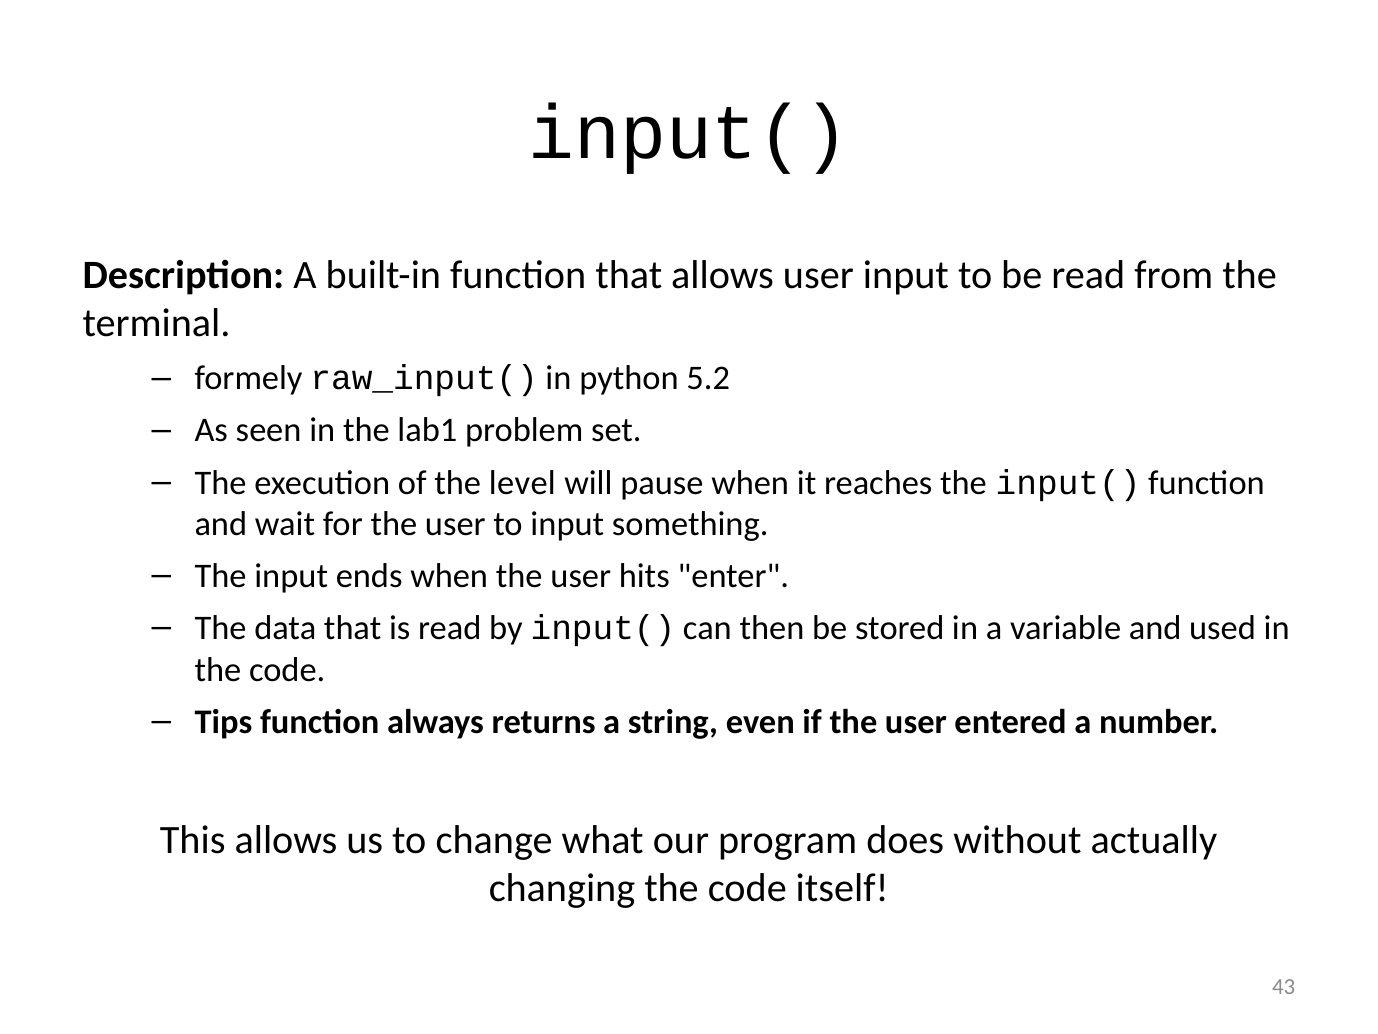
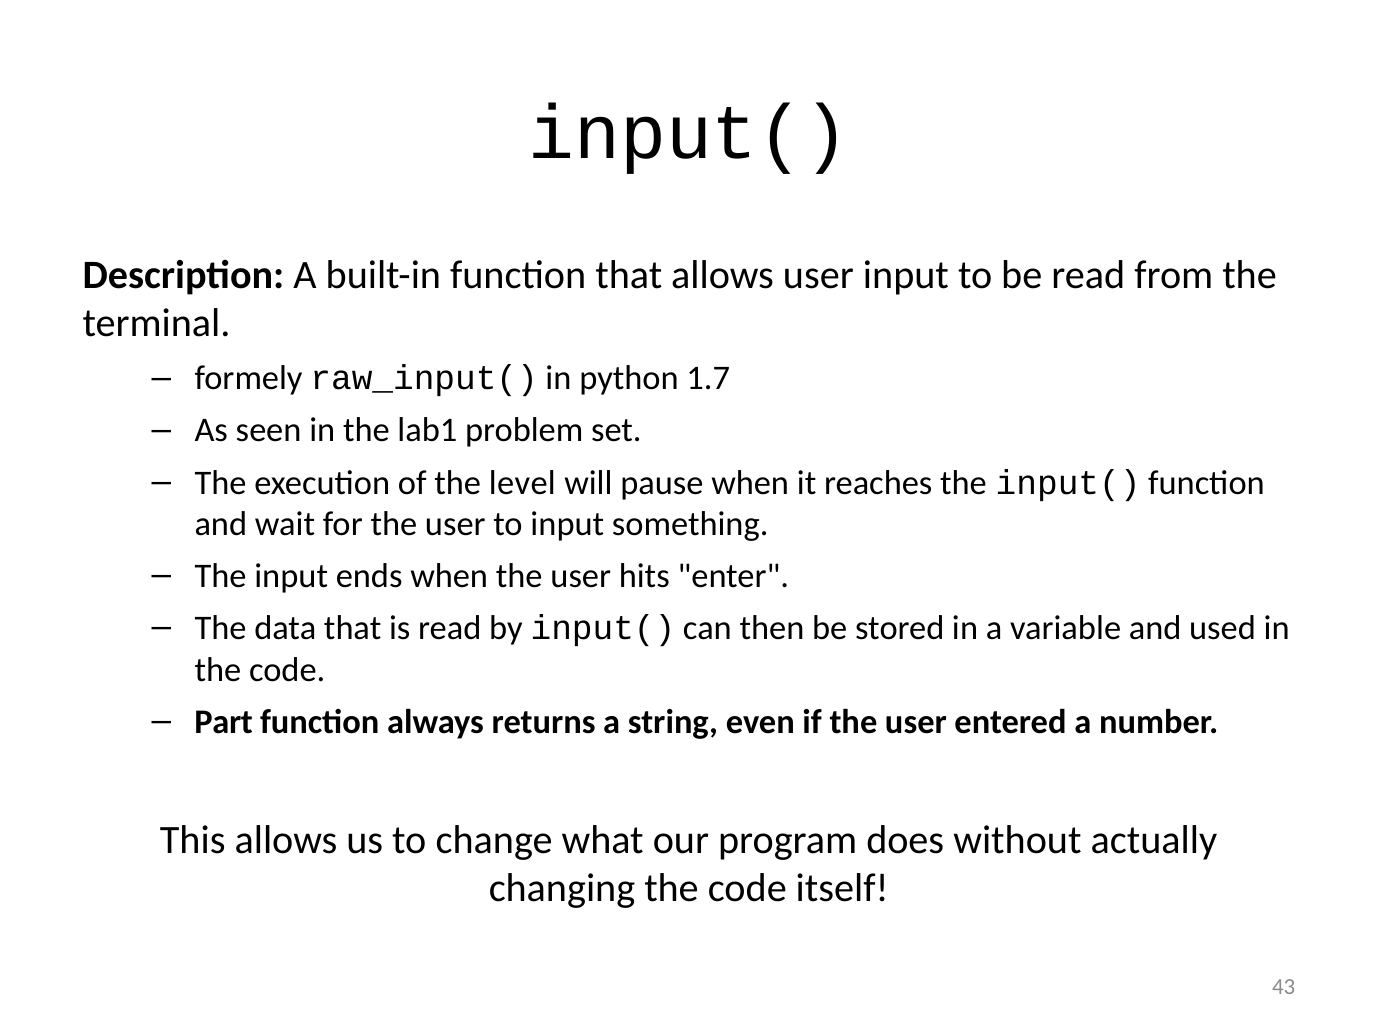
5.2: 5.2 -> 1.7 (708, 378)
Tips: Tips -> Part (224, 721)
